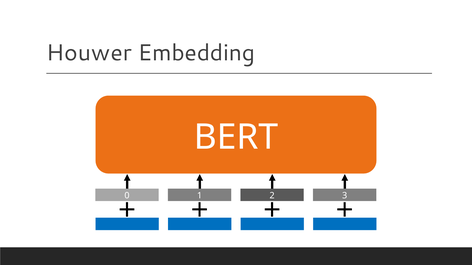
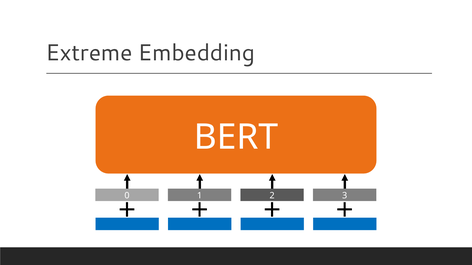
Houwer: Houwer -> Extreme (89, 53)
